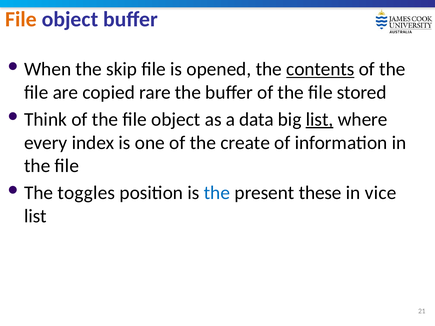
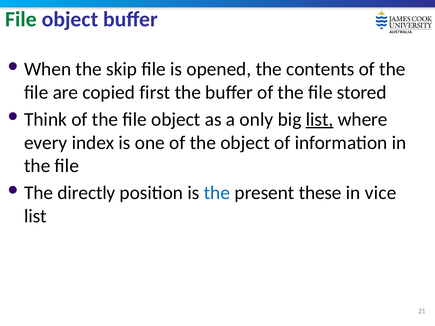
File colour: orange -> green (21, 19)
contents underline: present -> none (320, 69)
rare: rare -> first (155, 92)
data: data -> only (256, 120)
the create: create -> object (245, 143)
toggles: toggles -> directly (87, 193)
